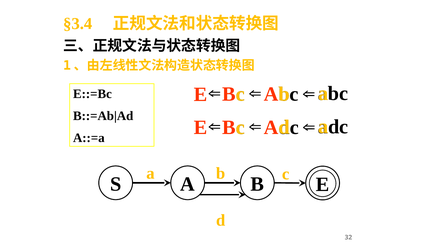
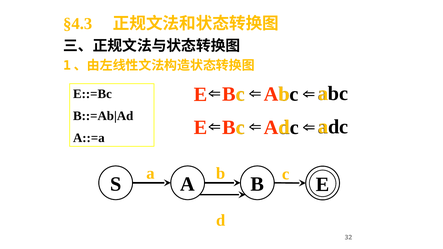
§3.4: §3.4 -> §4.3 (78, 24)
